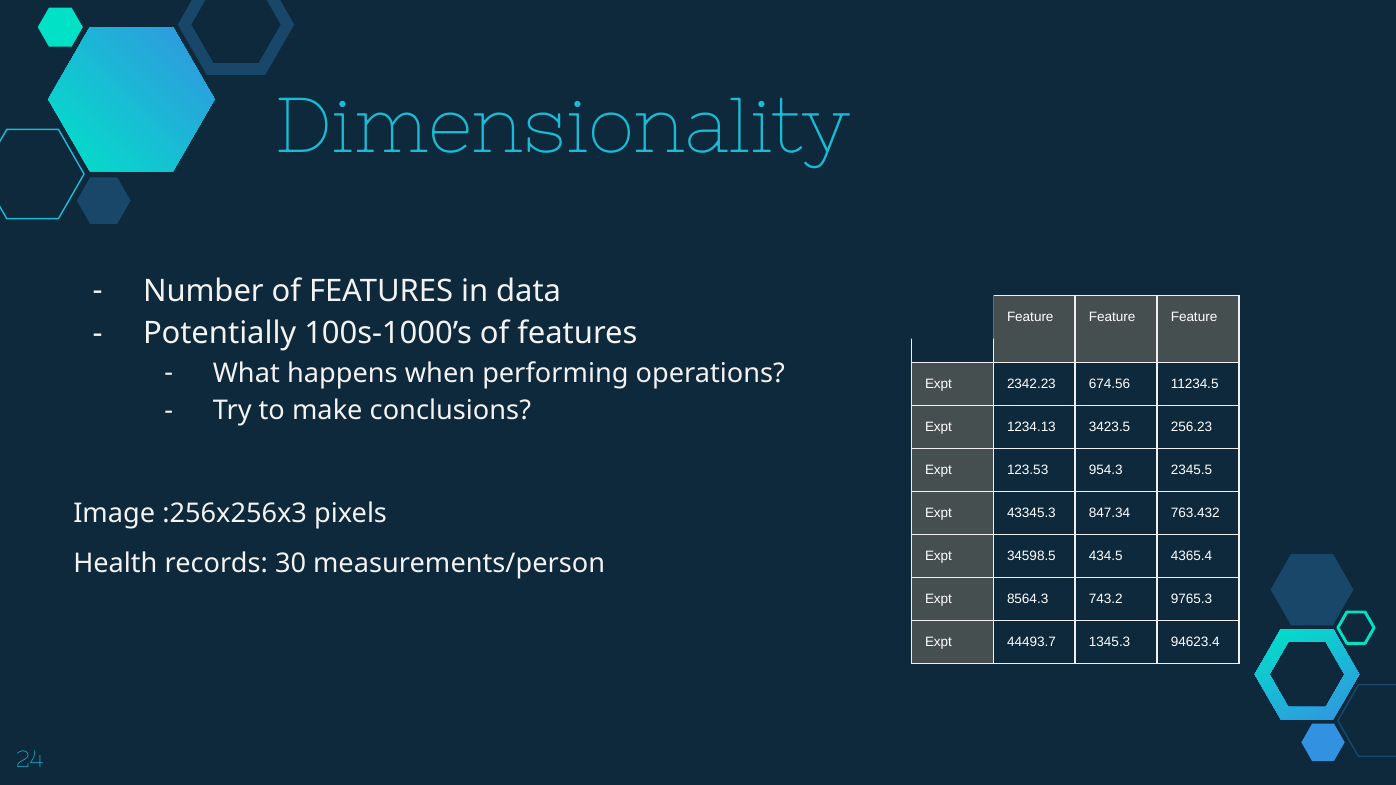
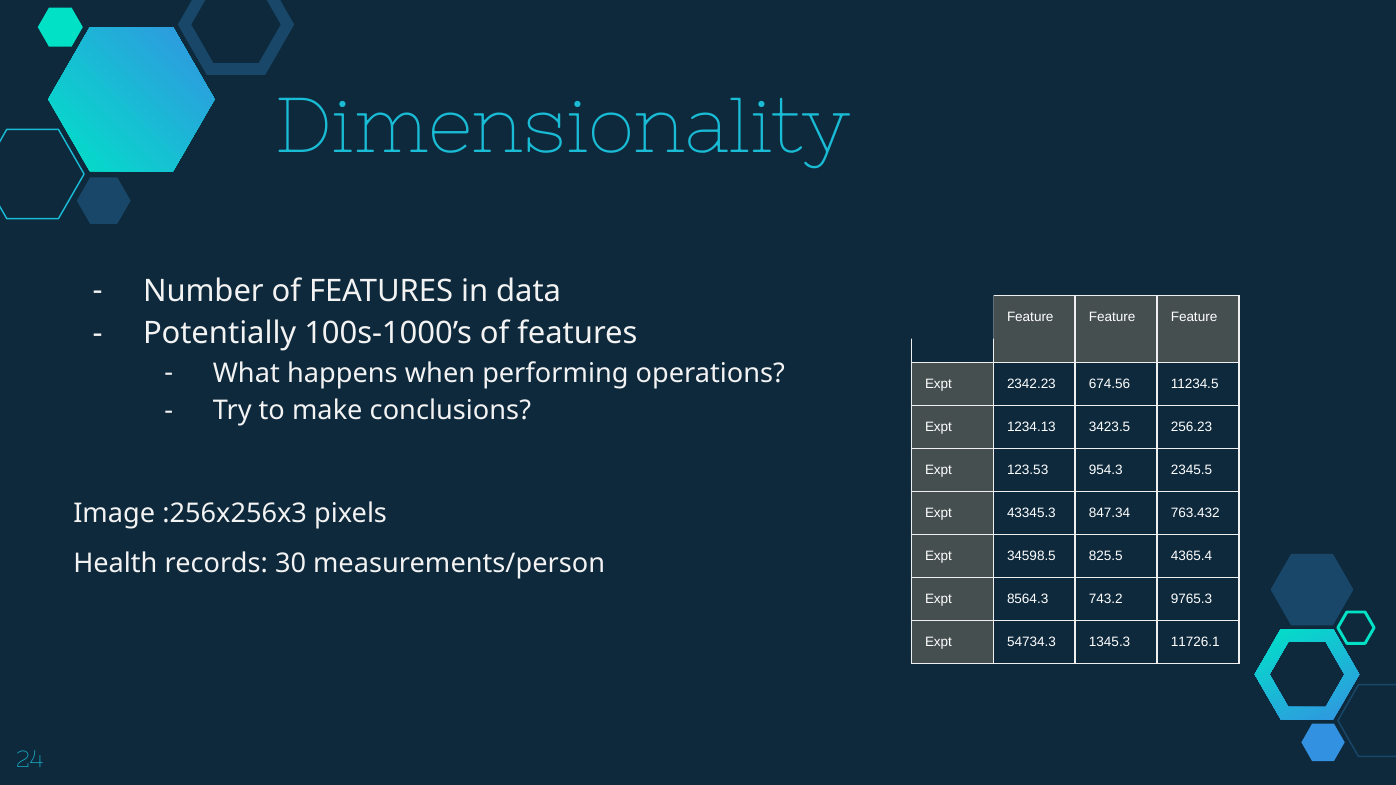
434.5: 434.5 -> 825.5 (1106, 556)
44493.7: 44493.7 -> 54734.3 (1031, 642)
94623.4: 94623.4 -> 11726.1 (1195, 642)
